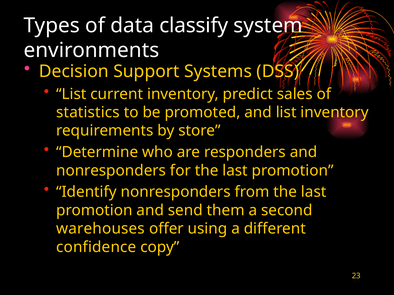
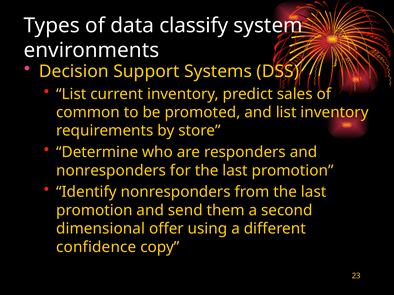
statistics: statistics -> common (88, 113)
warehouses: warehouses -> dimensional (101, 229)
